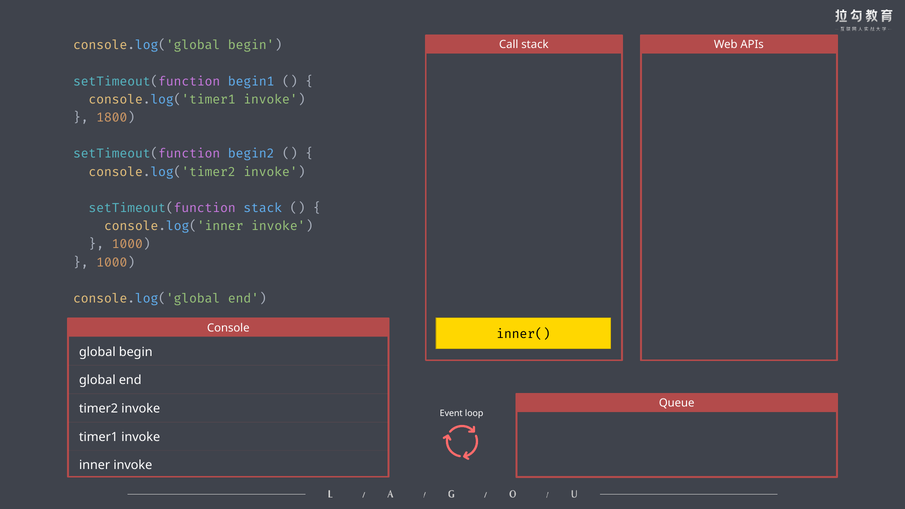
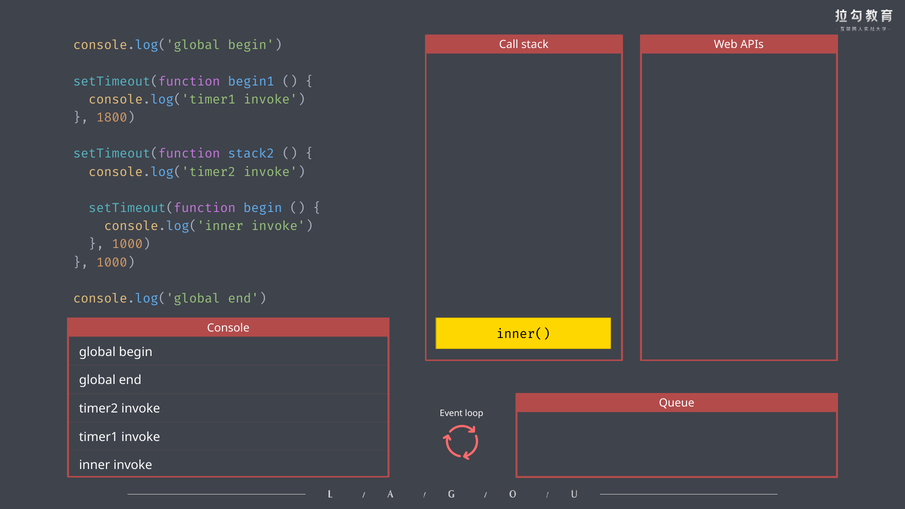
begin2: begin2 -> stack2 (251, 154)
setTimeout(function stack: stack -> begin (263, 208)
